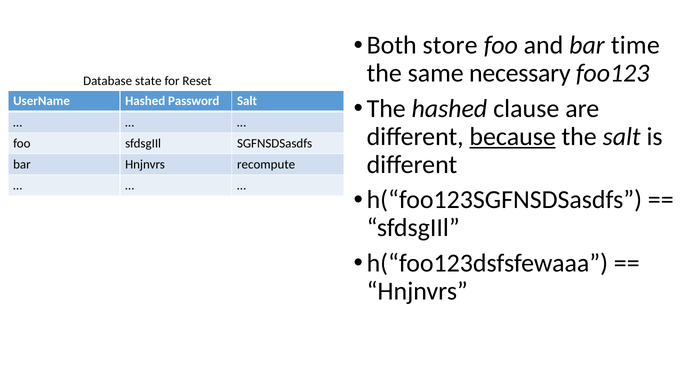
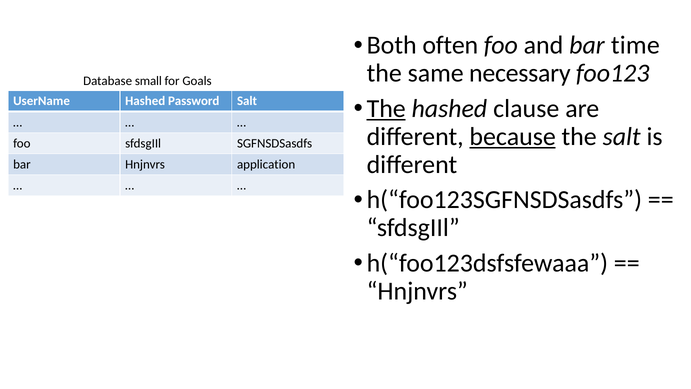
store: store -> often (450, 45)
state: state -> small (148, 81)
Reset: Reset -> Goals (197, 81)
The underline: none -> present (386, 109)
recompute: recompute -> application (266, 164)
